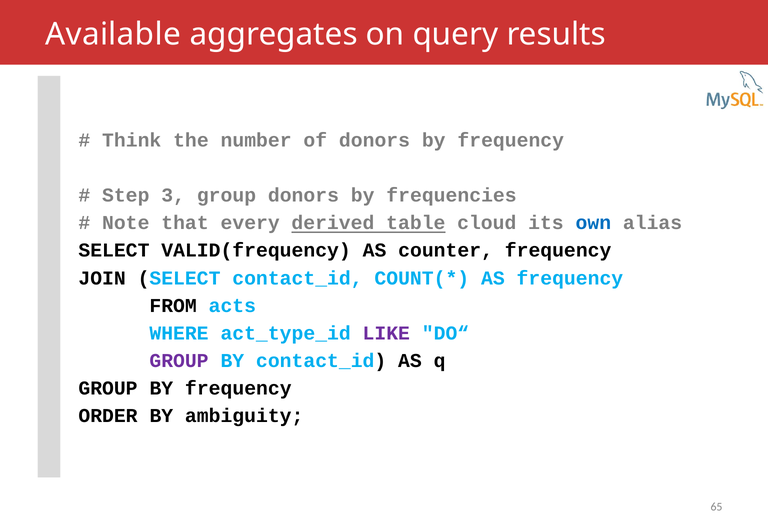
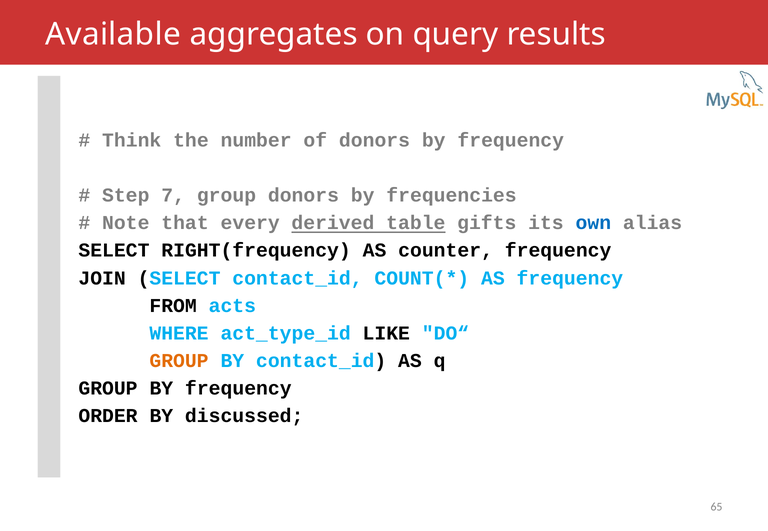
3: 3 -> 7 (173, 196)
cloud: cloud -> gifts (487, 223)
VALID(frequency: VALID(frequency -> RIGHT(frequency (256, 251)
LIKE colour: purple -> black (386, 334)
GROUP colour: purple -> orange (179, 361)
ambiguity: ambiguity -> discussed (244, 416)
